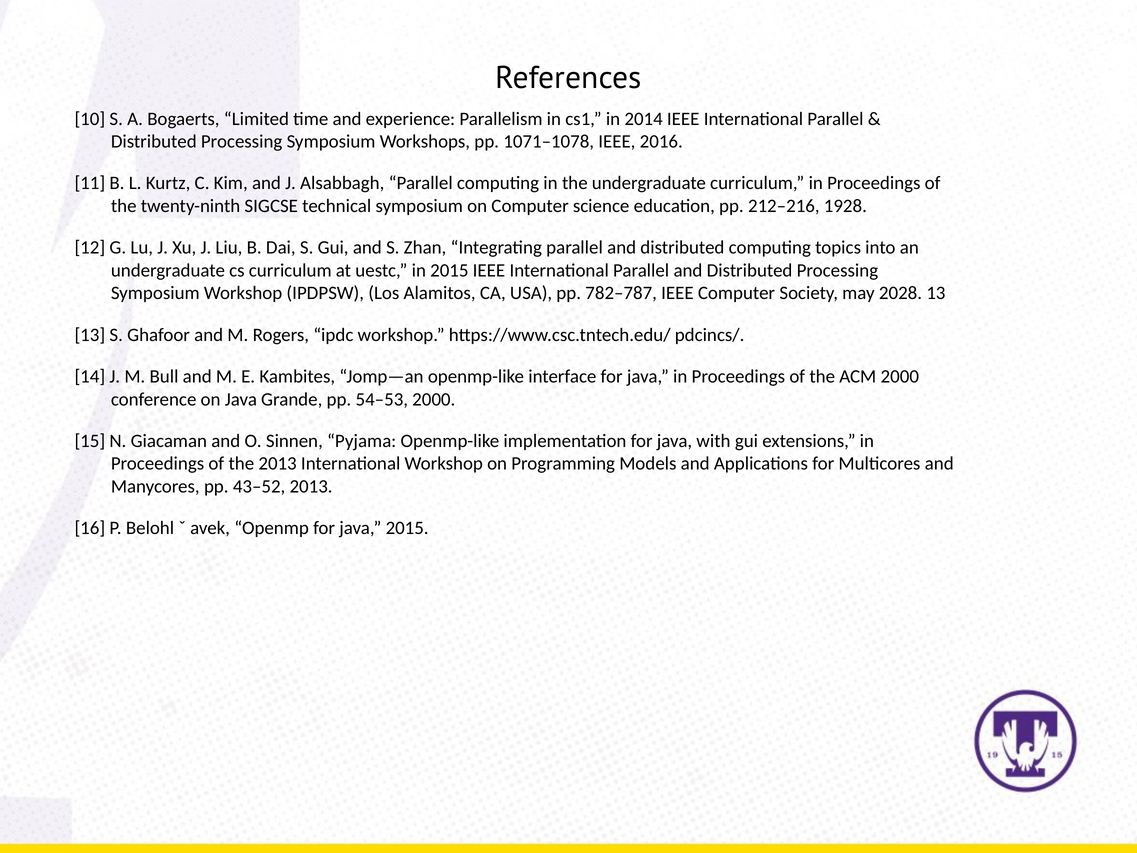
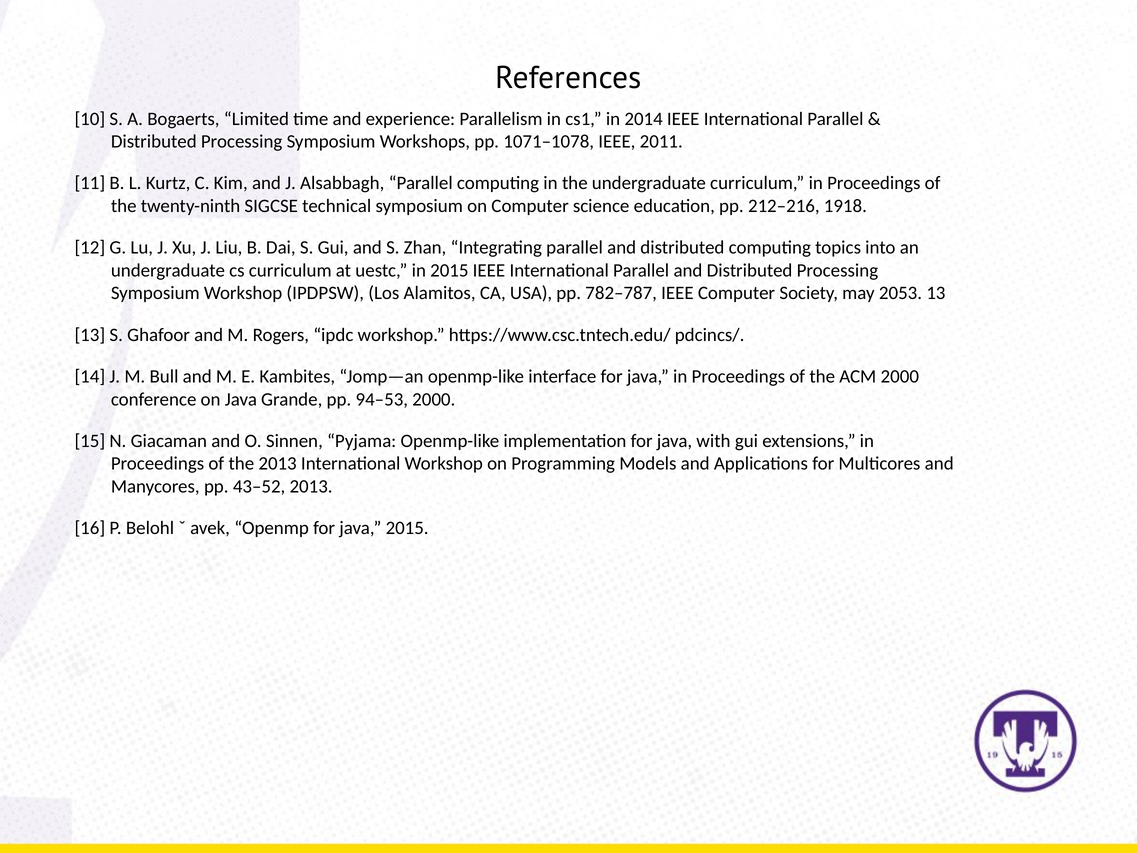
2016: 2016 -> 2011 (661, 142)
1928: 1928 -> 1918 (845, 206)
2028: 2028 -> 2053 (901, 293)
54–53: 54–53 -> 94–53 (382, 399)
